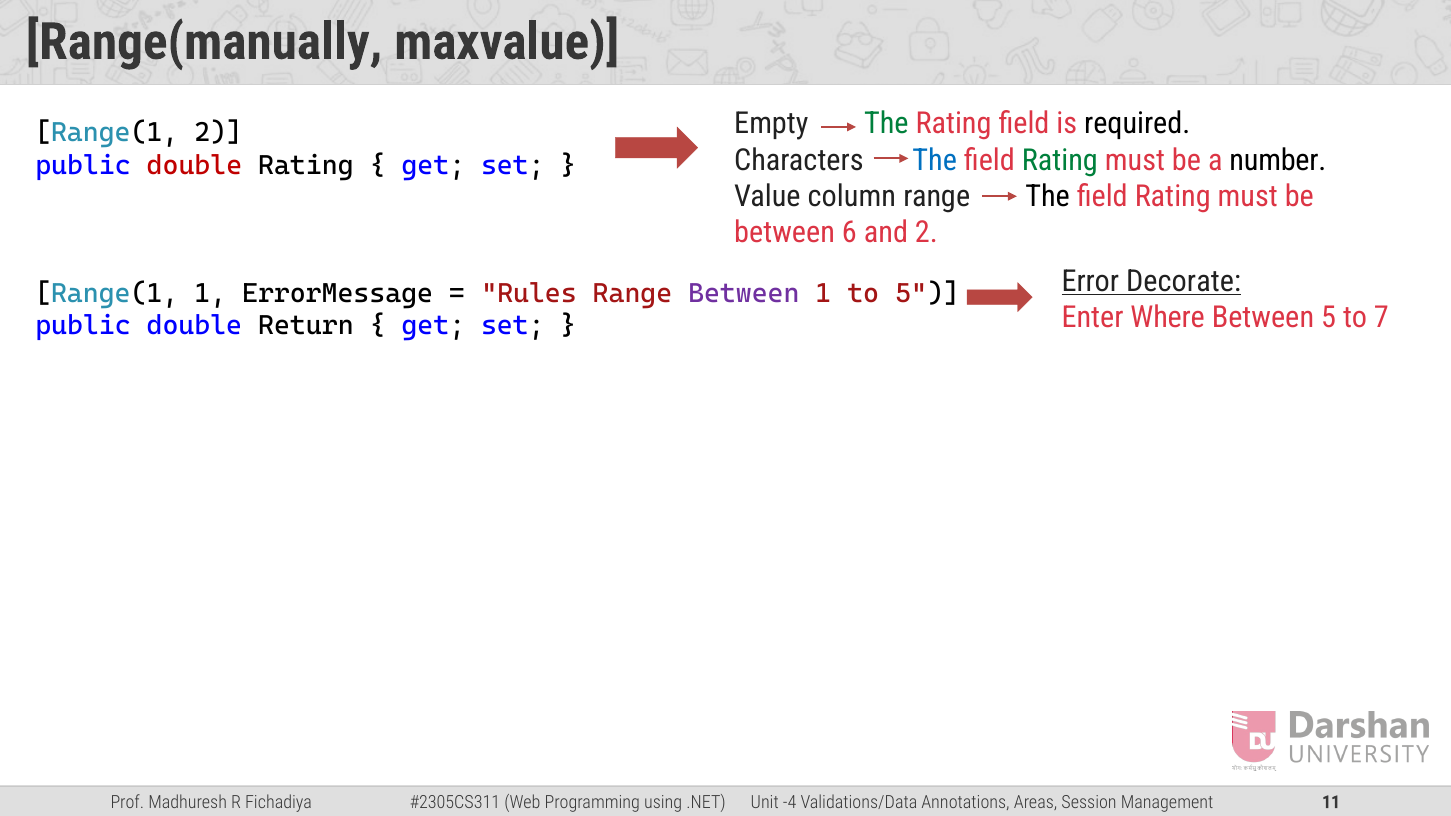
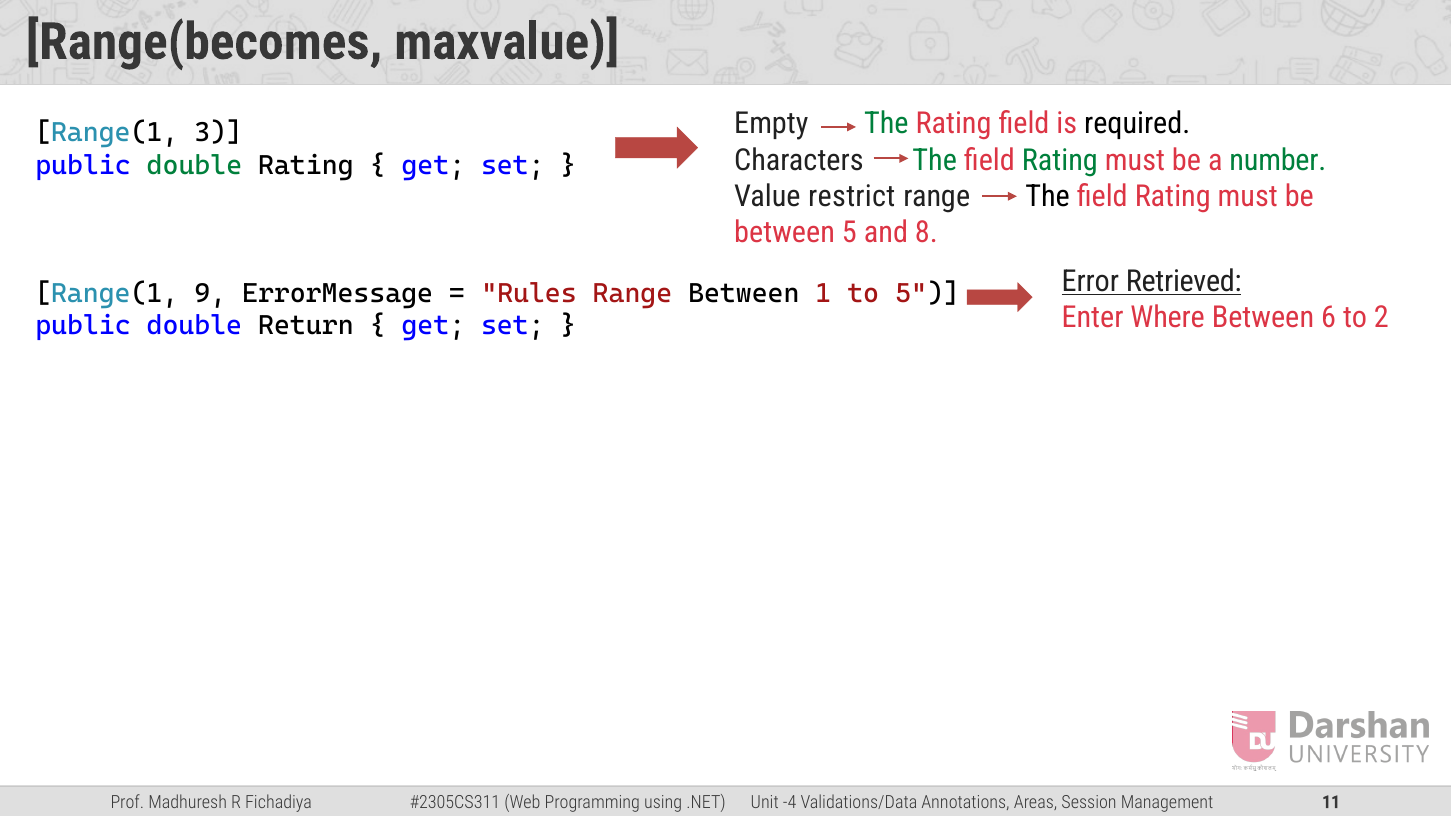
Range(manually: Range(manually -> Range(becomes (204, 42)
Range(1 2: 2 -> 3 (218, 133)
The colour: blue -> green (935, 160)
number colour: black -> green (1278, 160)
double colour: red -> green (194, 165)
column: column -> restrict (852, 197)
between 6: 6 -> 5 (849, 233)
and 2: 2 -> 8 (926, 233)
Decorate: Decorate -> Retrieved (1184, 281)
Range(1 1: 1 -> 9 (210, 293)
Between colour: purple -> black (744, 293)
Between 5: 5 -> 6 (1329, 318)
7: 7 -> 2 (1381, 318)
